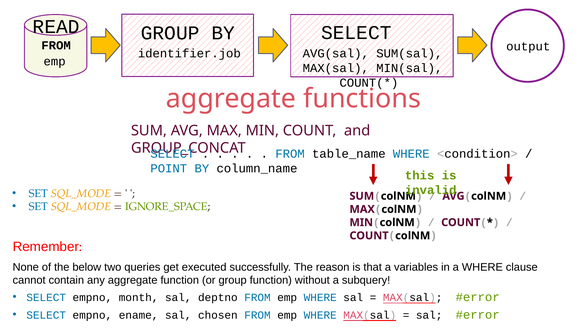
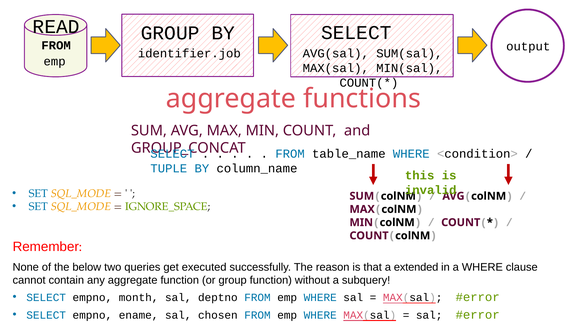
POINT: POINT -> TUPLE (169, 168)
variables: variables -> extended (416, 267)
